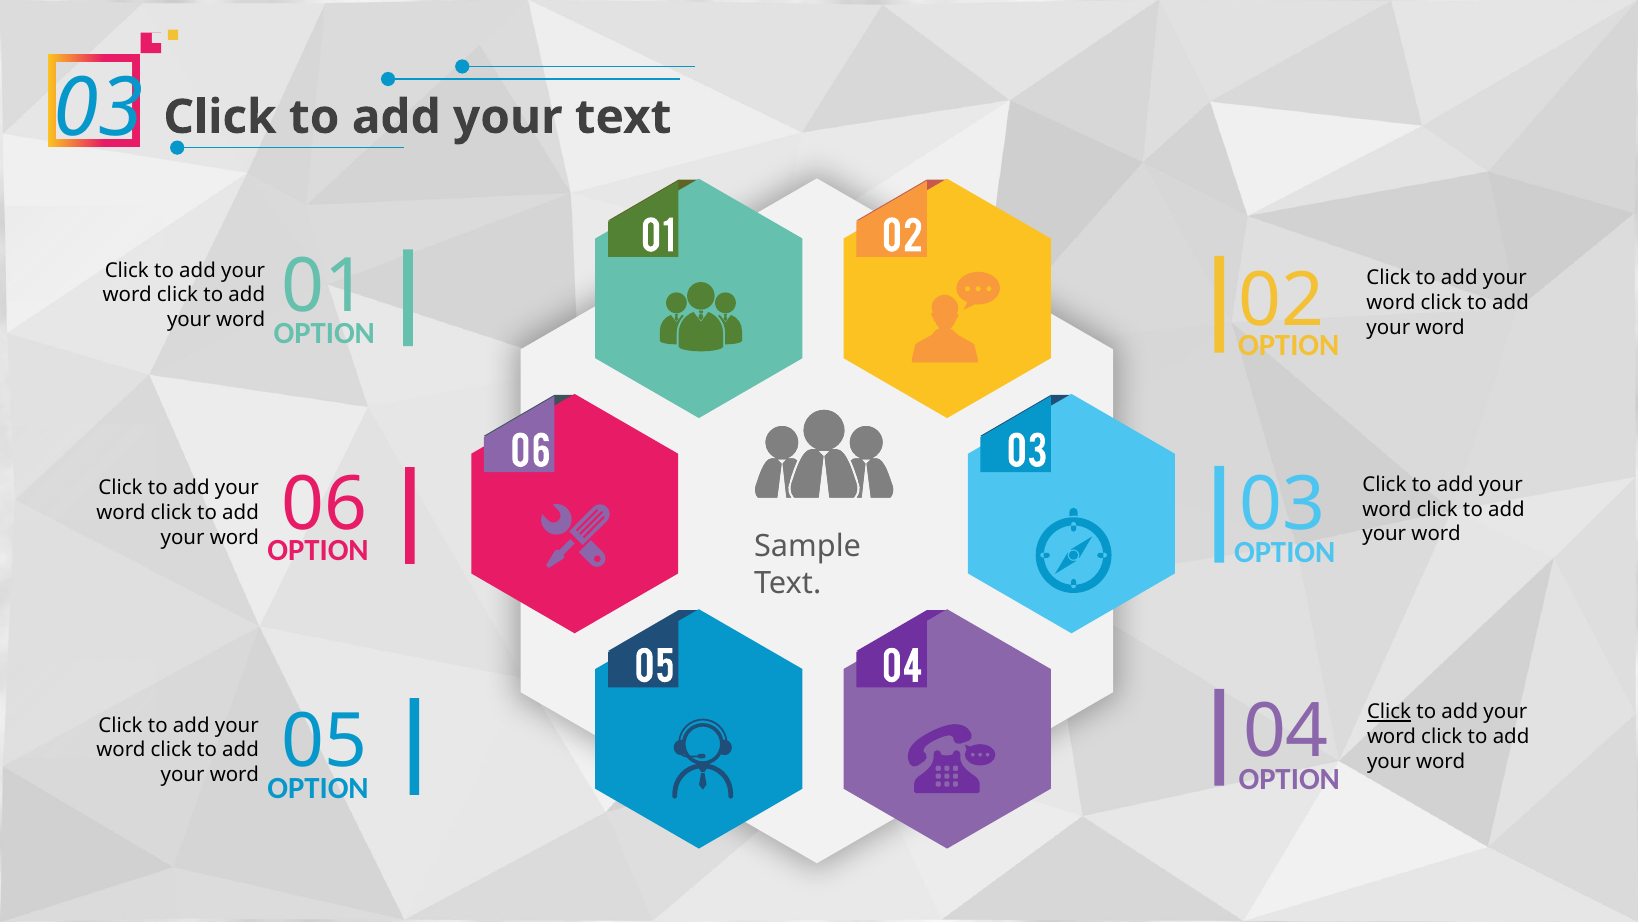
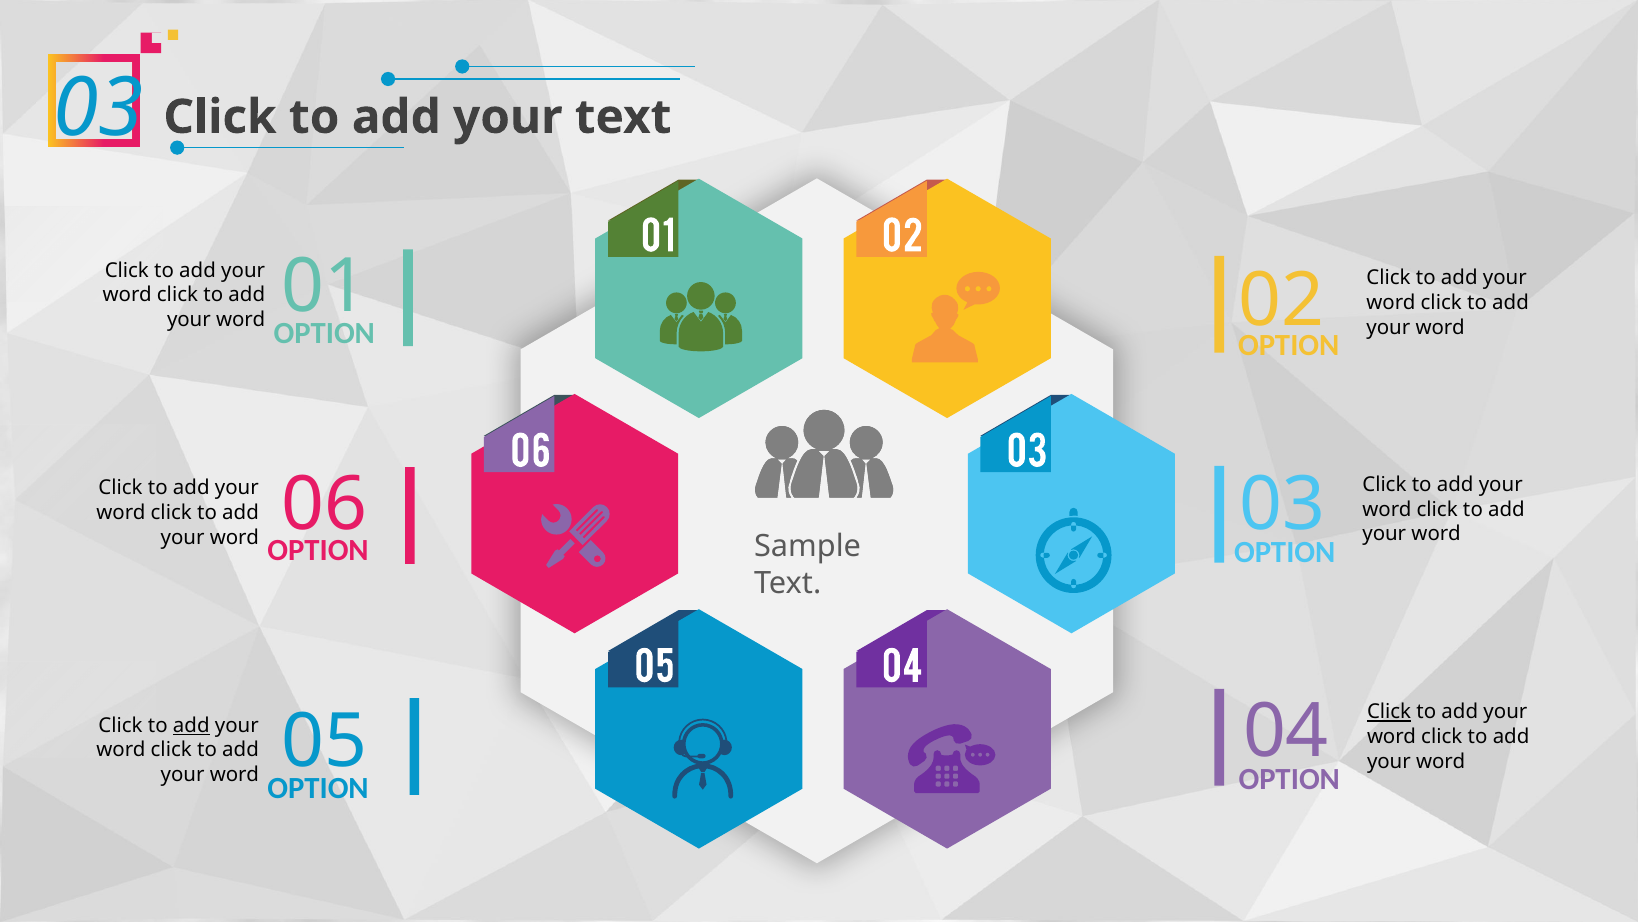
add underline: none -> present (191, 725)
